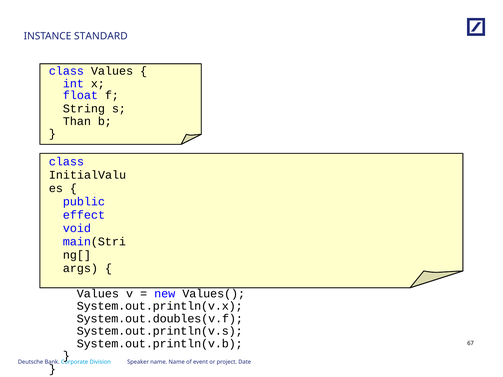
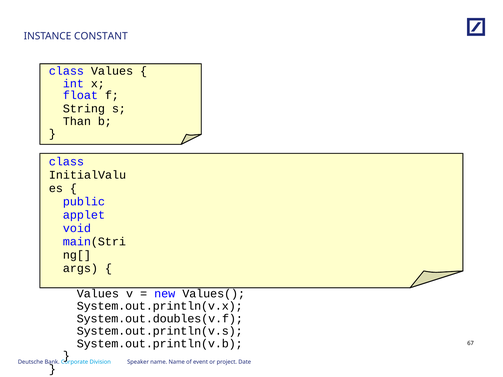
STANDARD: STANDARD -> CONSTANT (101, 36)
effect: effect -> applet (84, 215)
